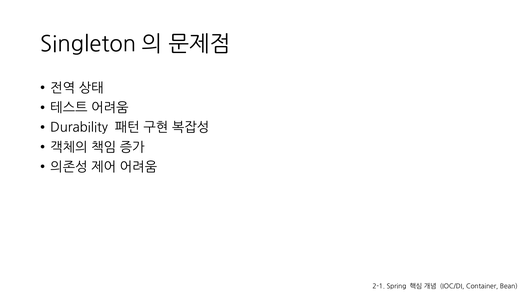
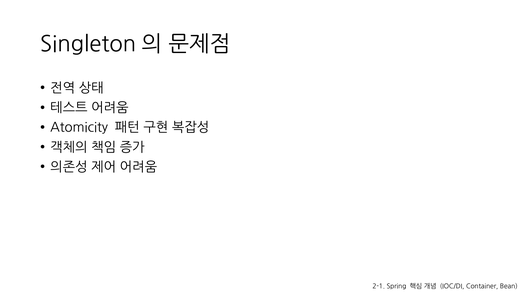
Durability: Durability -> Atomicity (79, 128)
